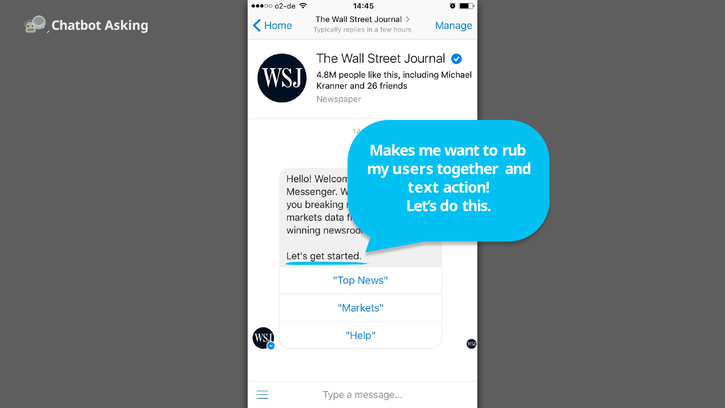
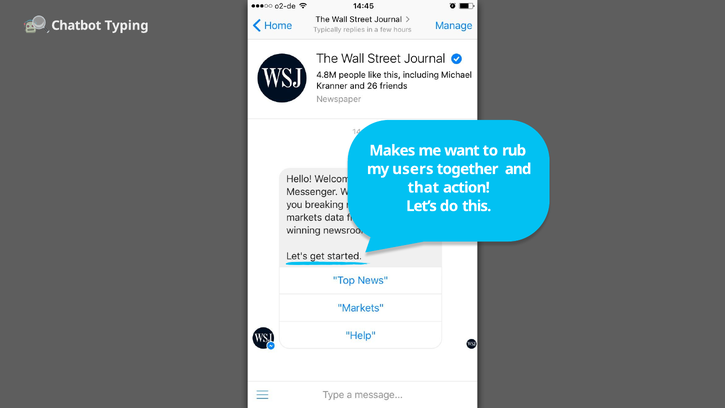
Asking: Asking -> Typing (127, 26)
text: text -> that (423, 188)
